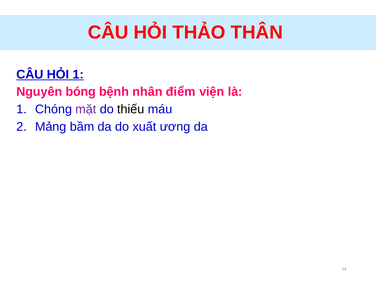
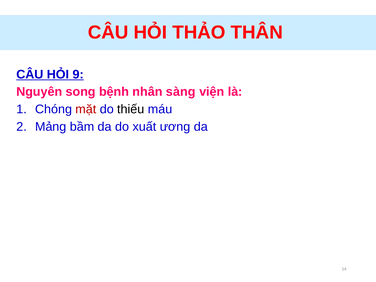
HỎI 1: 1 -> 9 (78, 74)
bóng: bóng -> song (81, 92)
điểm: điểm -> sàng (181, 92)
mặt colour: purple -> red (86, 109)
